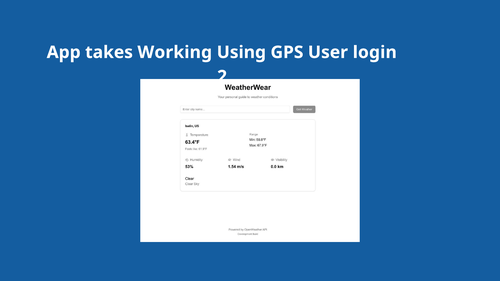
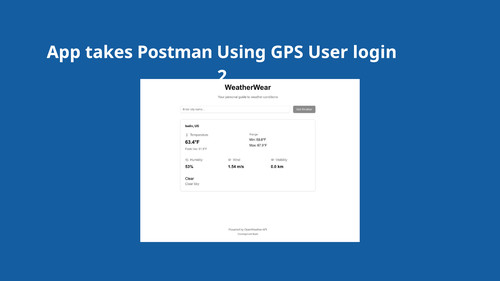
Working: Working -> Postman (175, 52)
